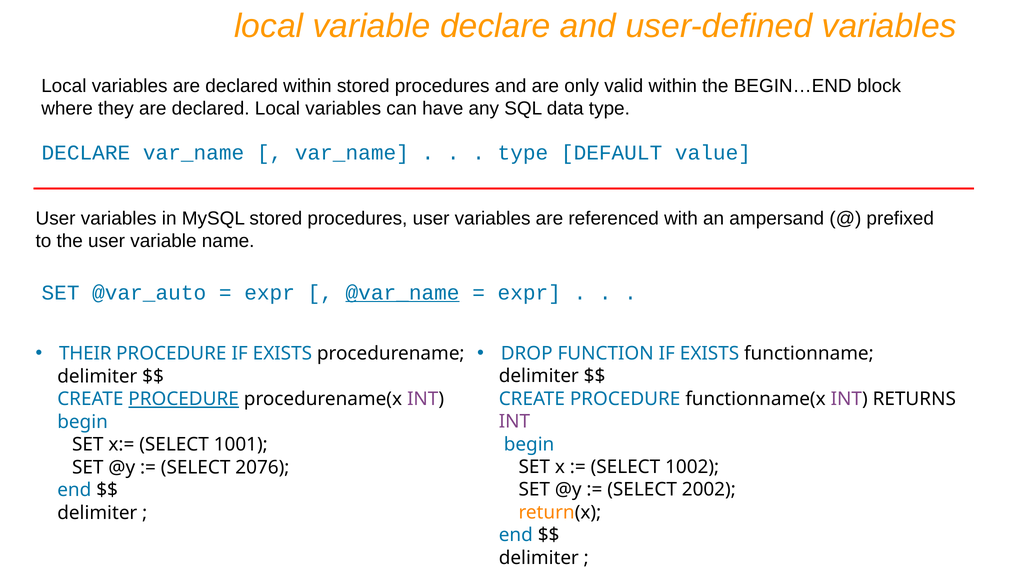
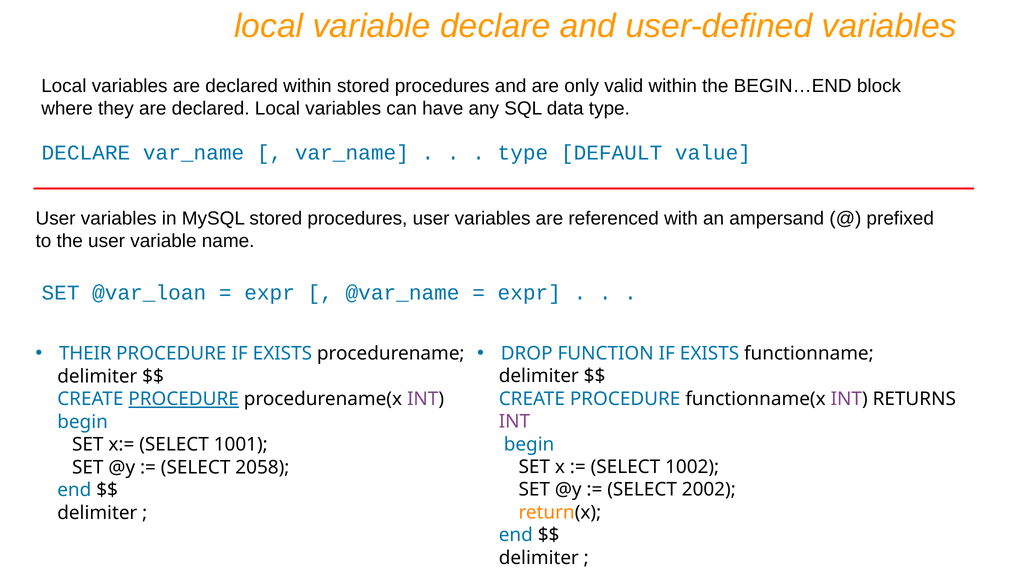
@var_auto: @var_auto -> @var_loan (149, 293)
@var_name underline: present -> none (403, 293)
2076: 2076 -> 2058 (262, 468)
